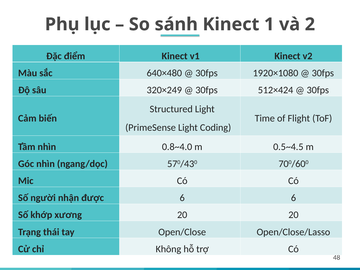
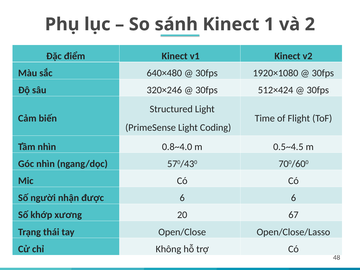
320×249: 320×249 -> 320×246 (164, 90)
20 20: 20 -> 67 (293, 215)
